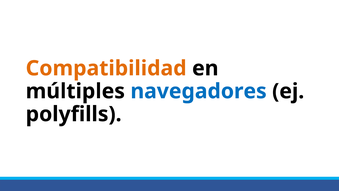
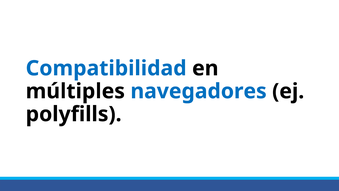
Compatibilidad colour: orange -> blue (106, 68)
